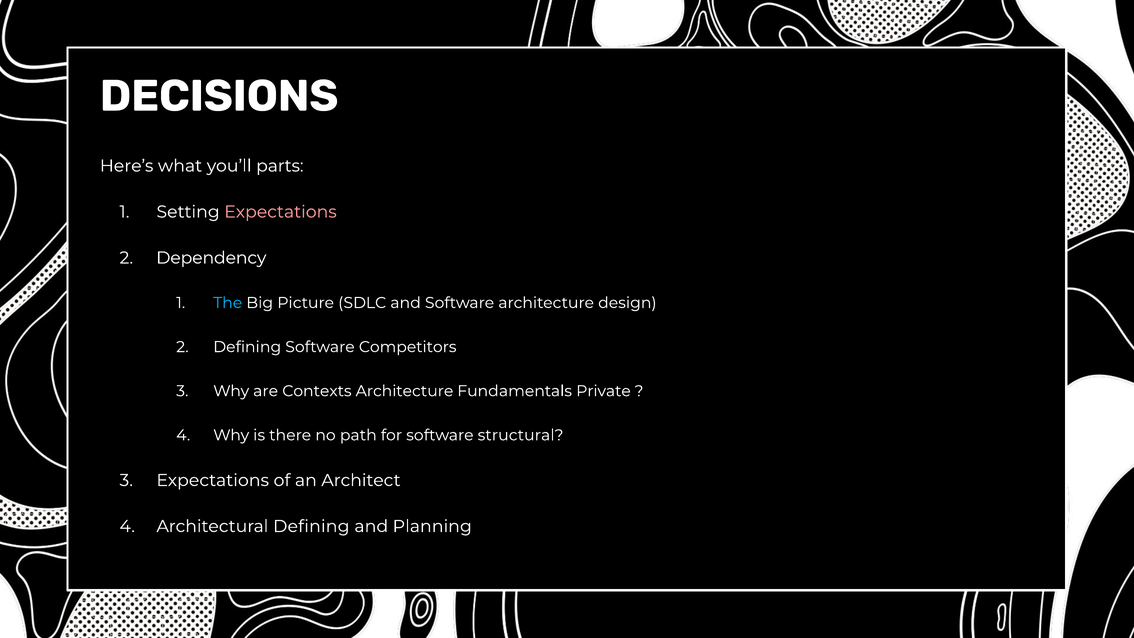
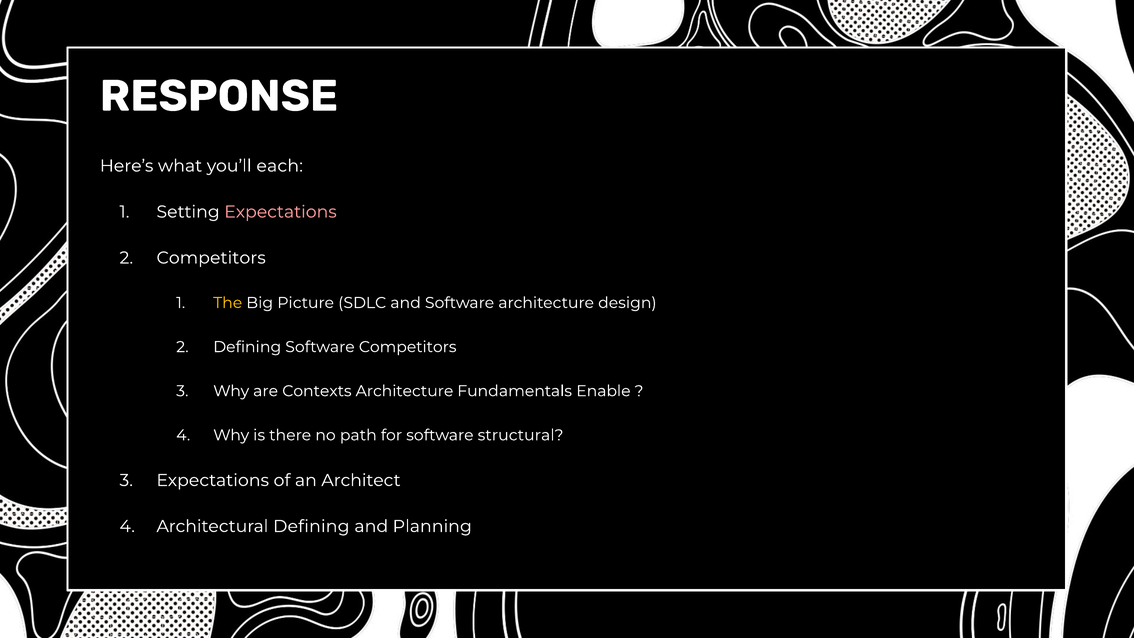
DECISIONS: DECISIONS -> RESPONSE (219, 96)
parts: parts -> each (280, 166)
Dependency: Dependency -> Competitors (211, 258)
The colour: light blue -> yellow (228, 303)
Private: Private -> Enable (603, 391)
